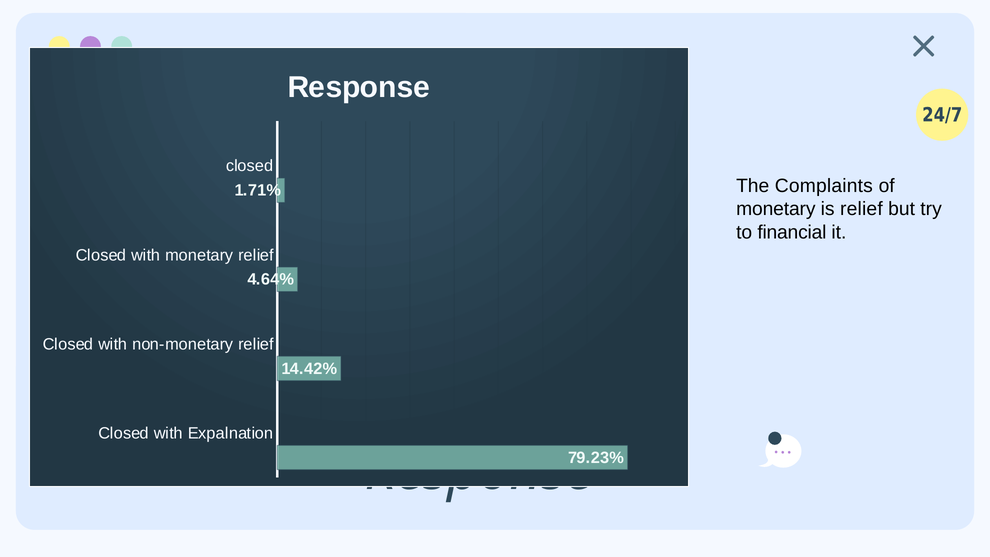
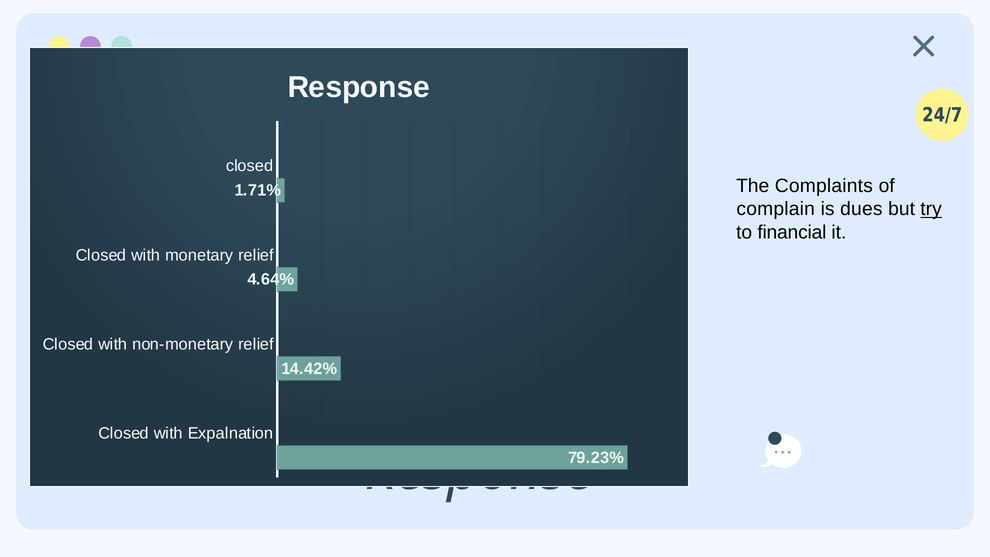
monetary: monetary -> complain (776, 209)
is relief: relief -> dues (861, 209)
try underline: none -> present (931, 209)
